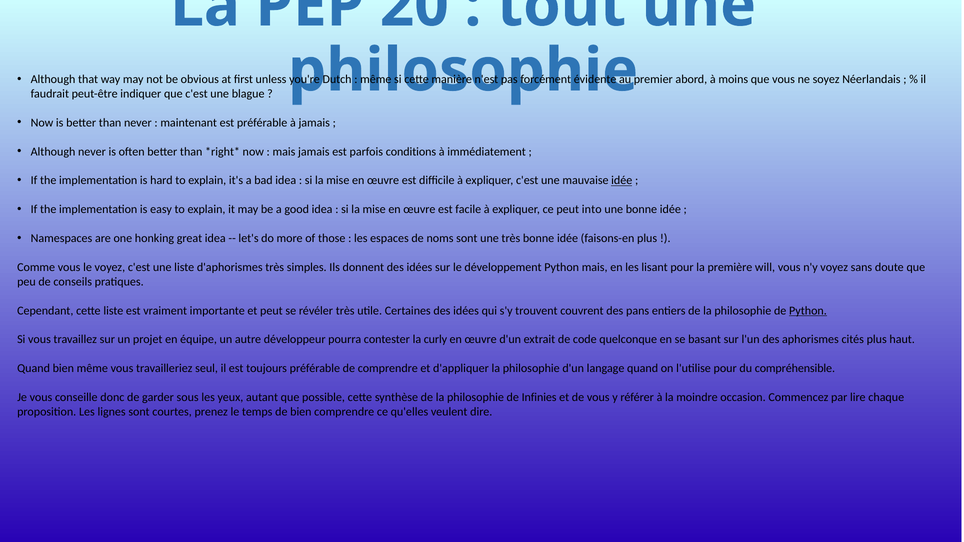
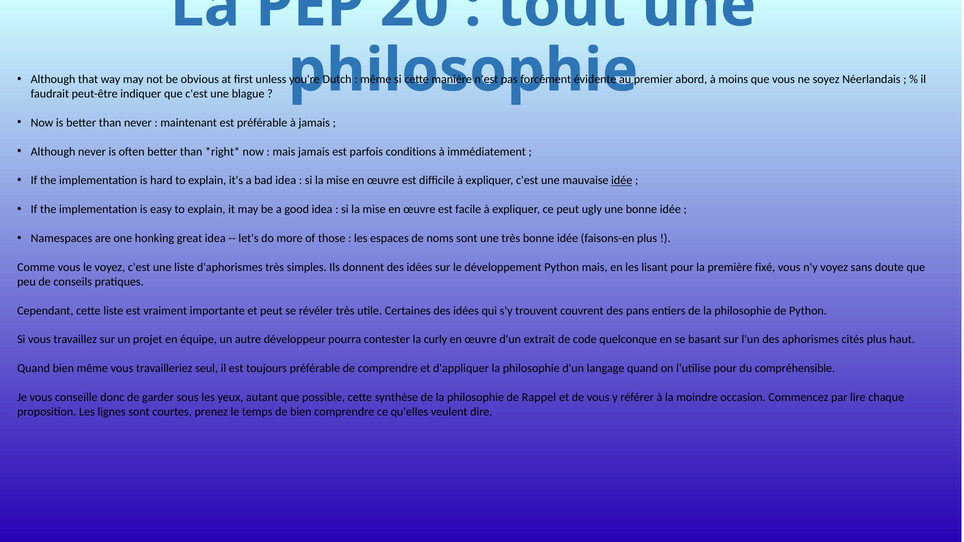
into: into -> ugly (592, 209)
will: will -> fixé (765, 267)
Python underline: present -> none (808, 311)
Infinies: Infinies -> Rappel (539, 397)
